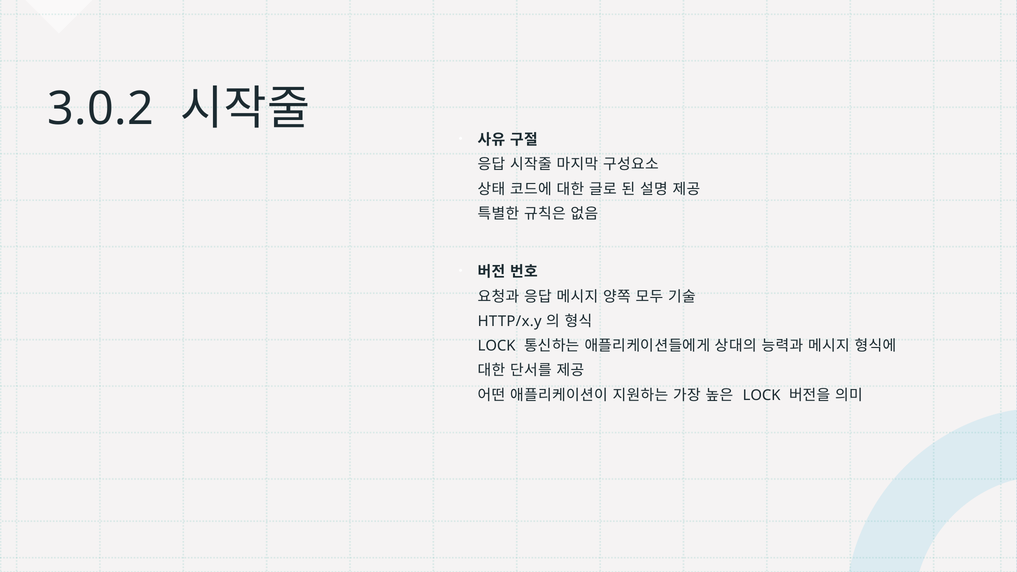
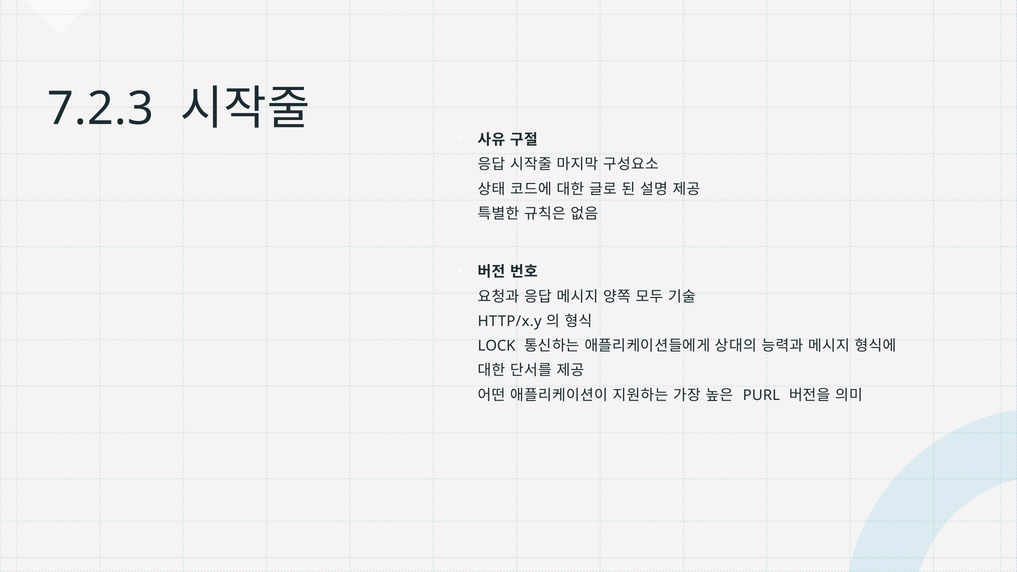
3.0.2: 3.0.2 -> 7.2.3 (101, 109)
LOCK: LOCK -> PURL (761, 395)
